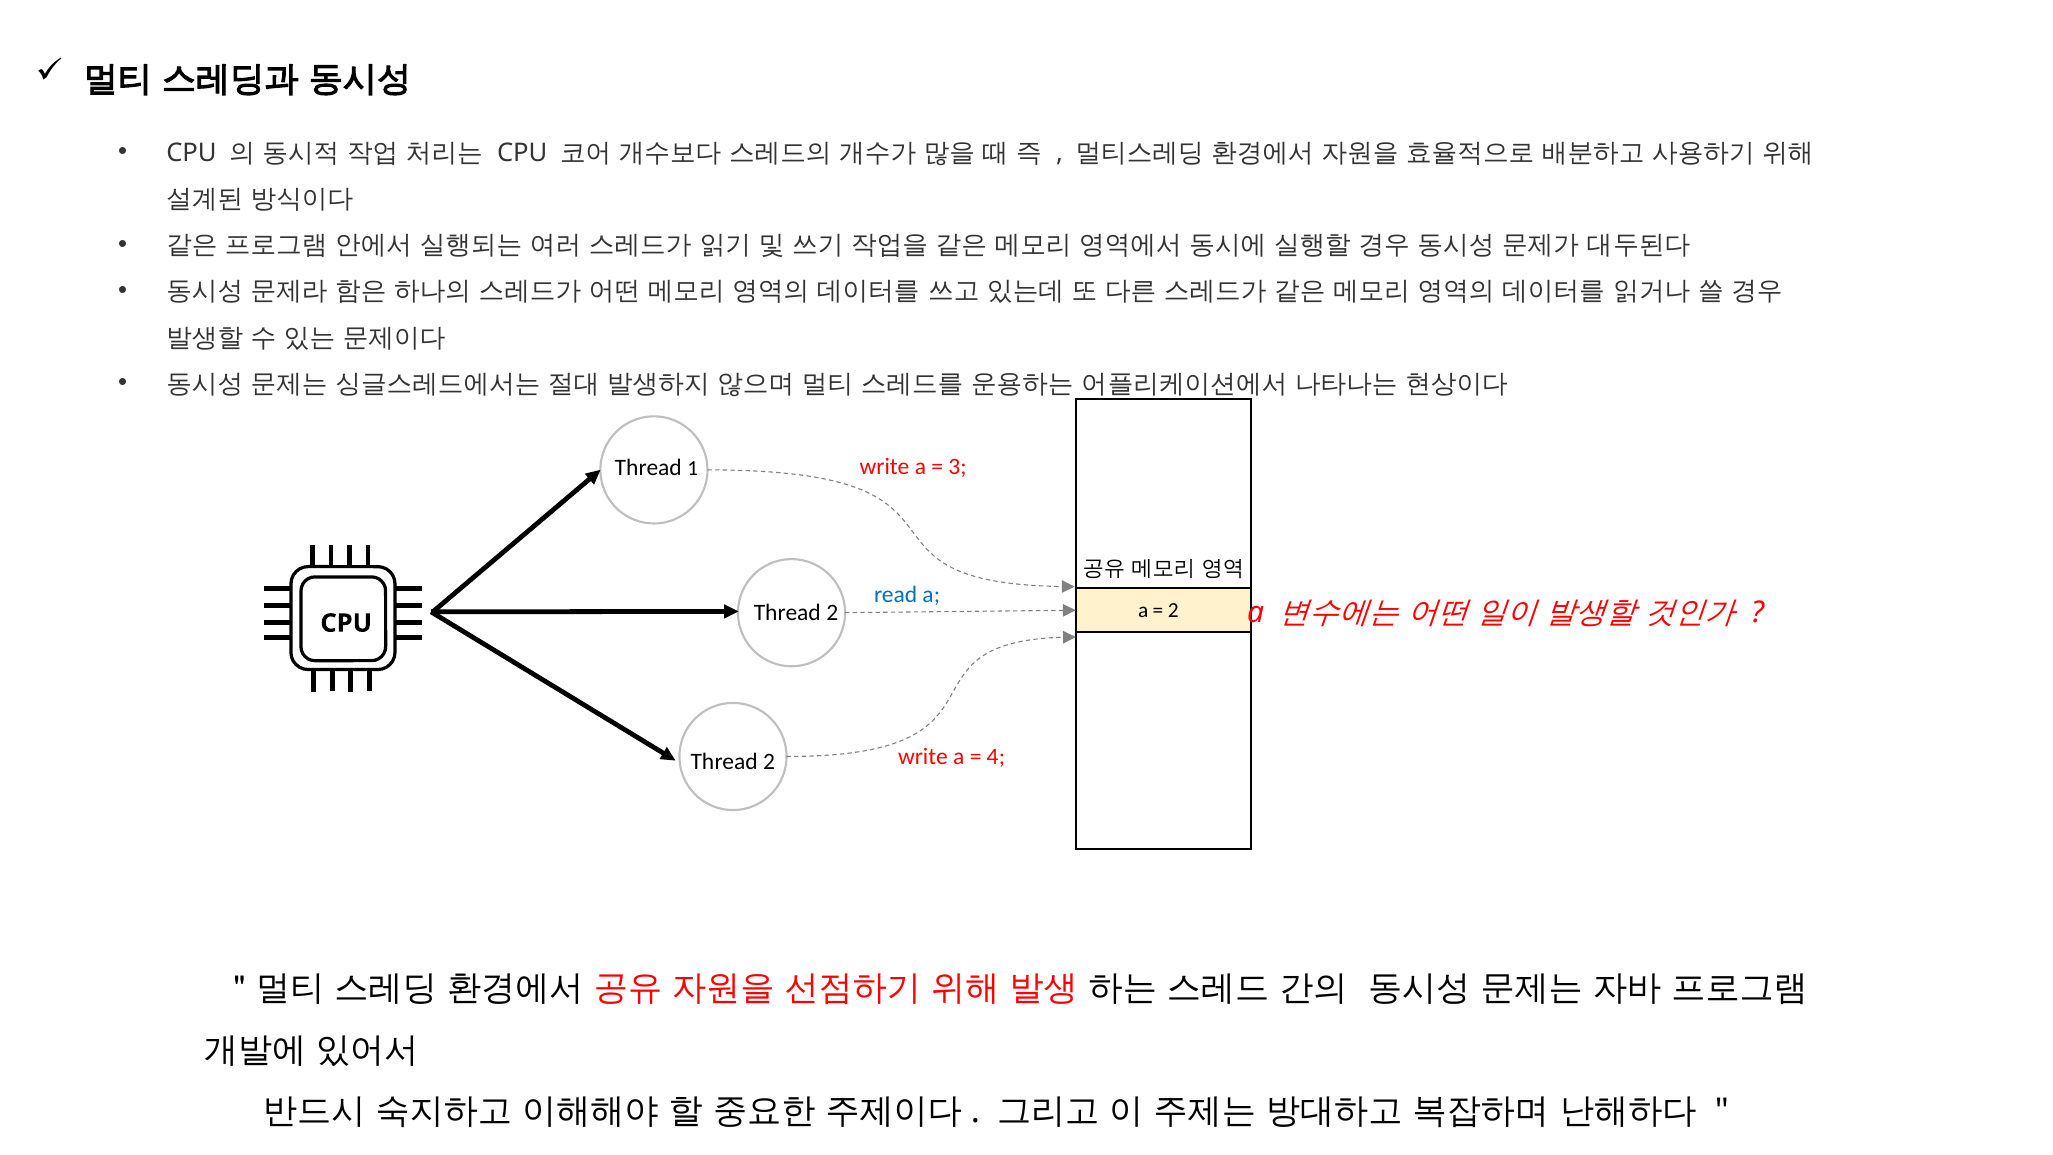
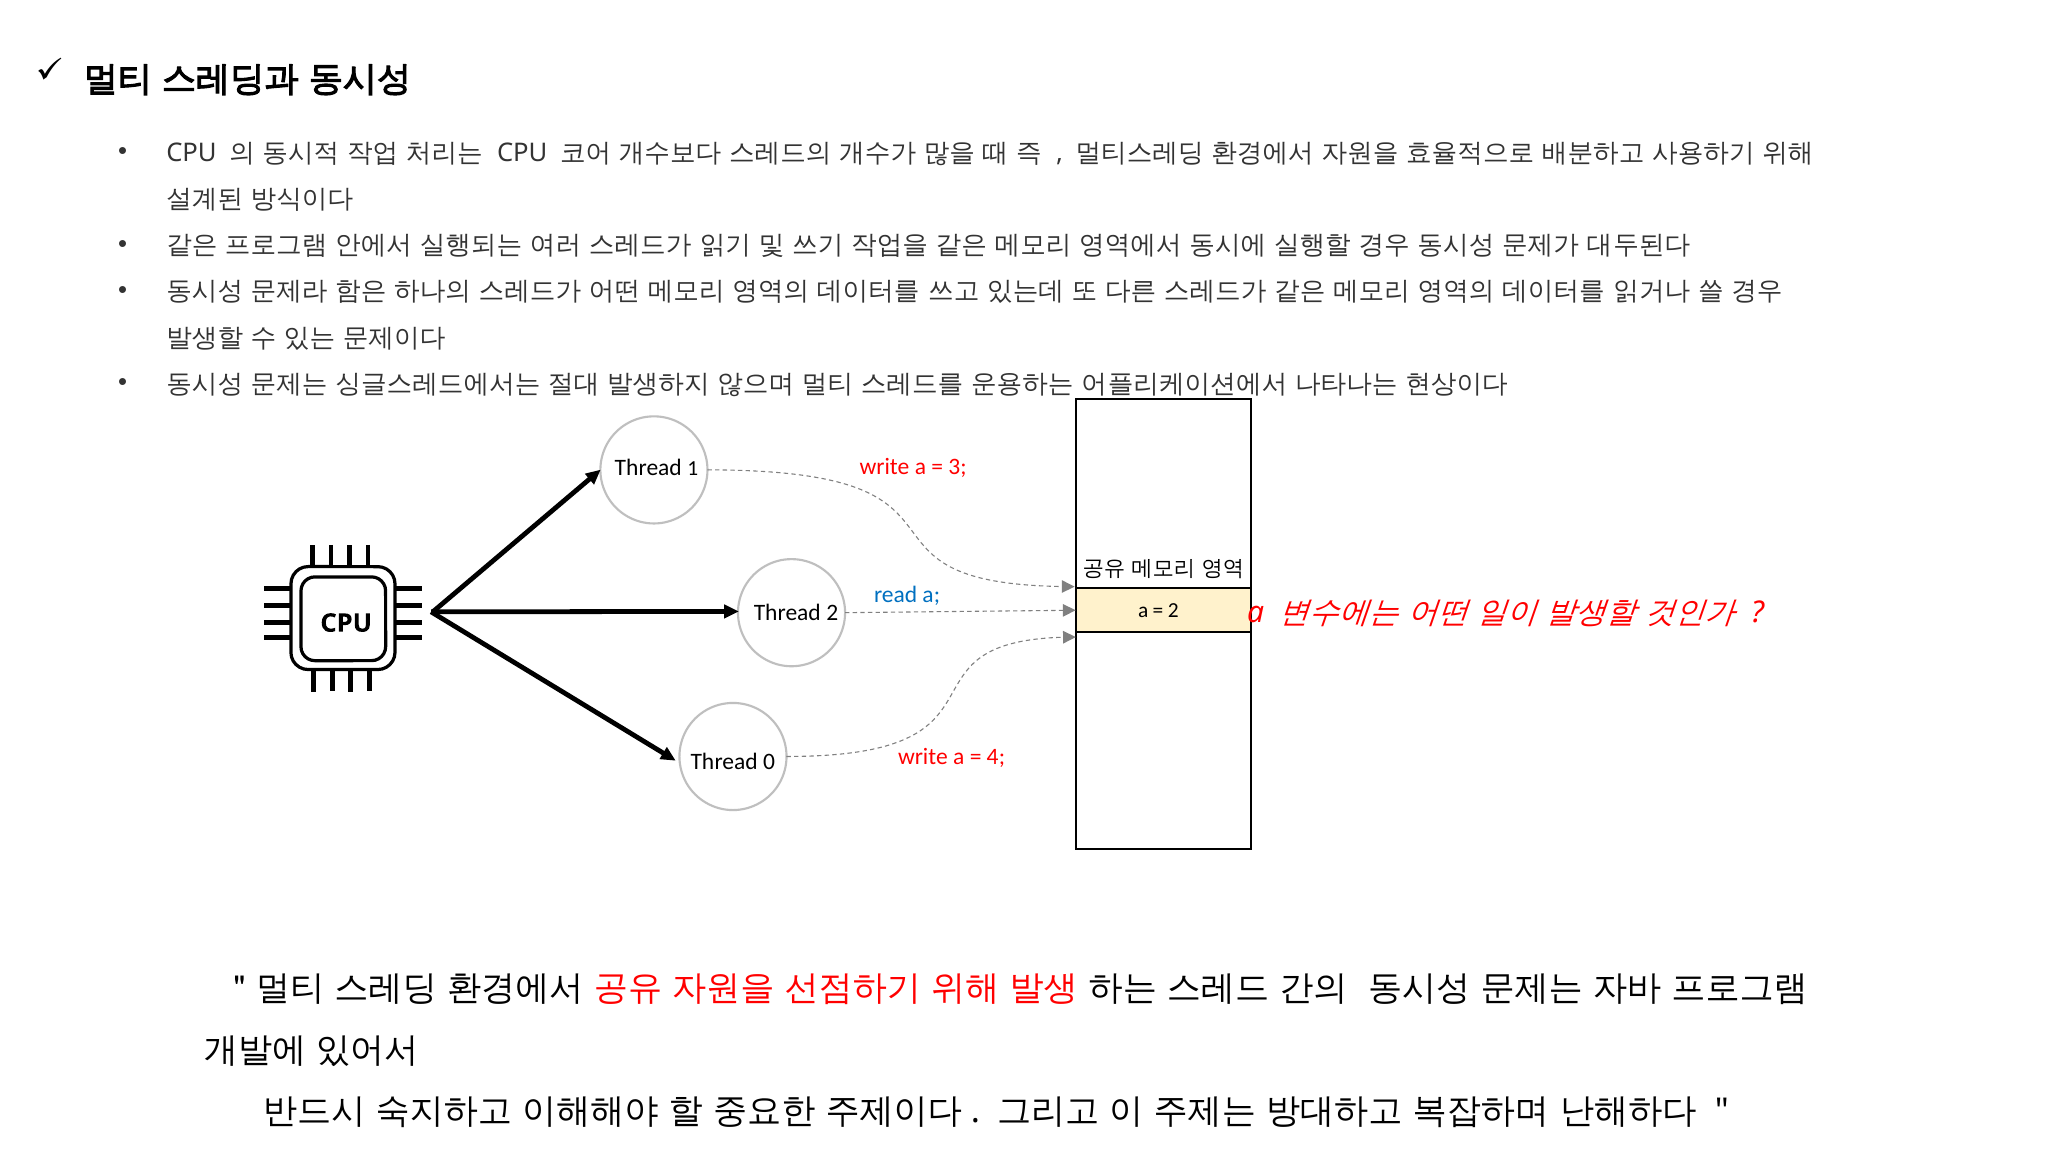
2: 2 -> 0 (769, 762)
